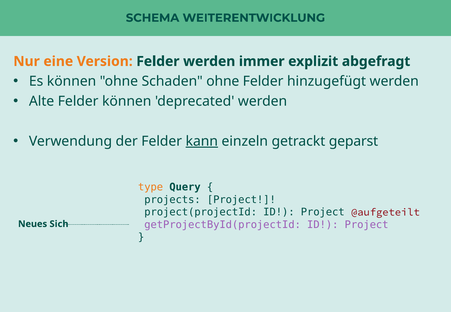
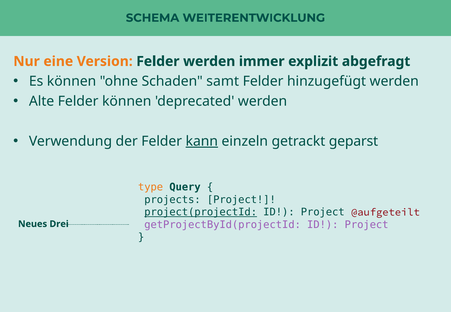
Schaden ohne: ohne -> samt (223, 81)
project(projectId underline: none -> present (201, 212)
Sich: Sich -> Drei (59, 224)
